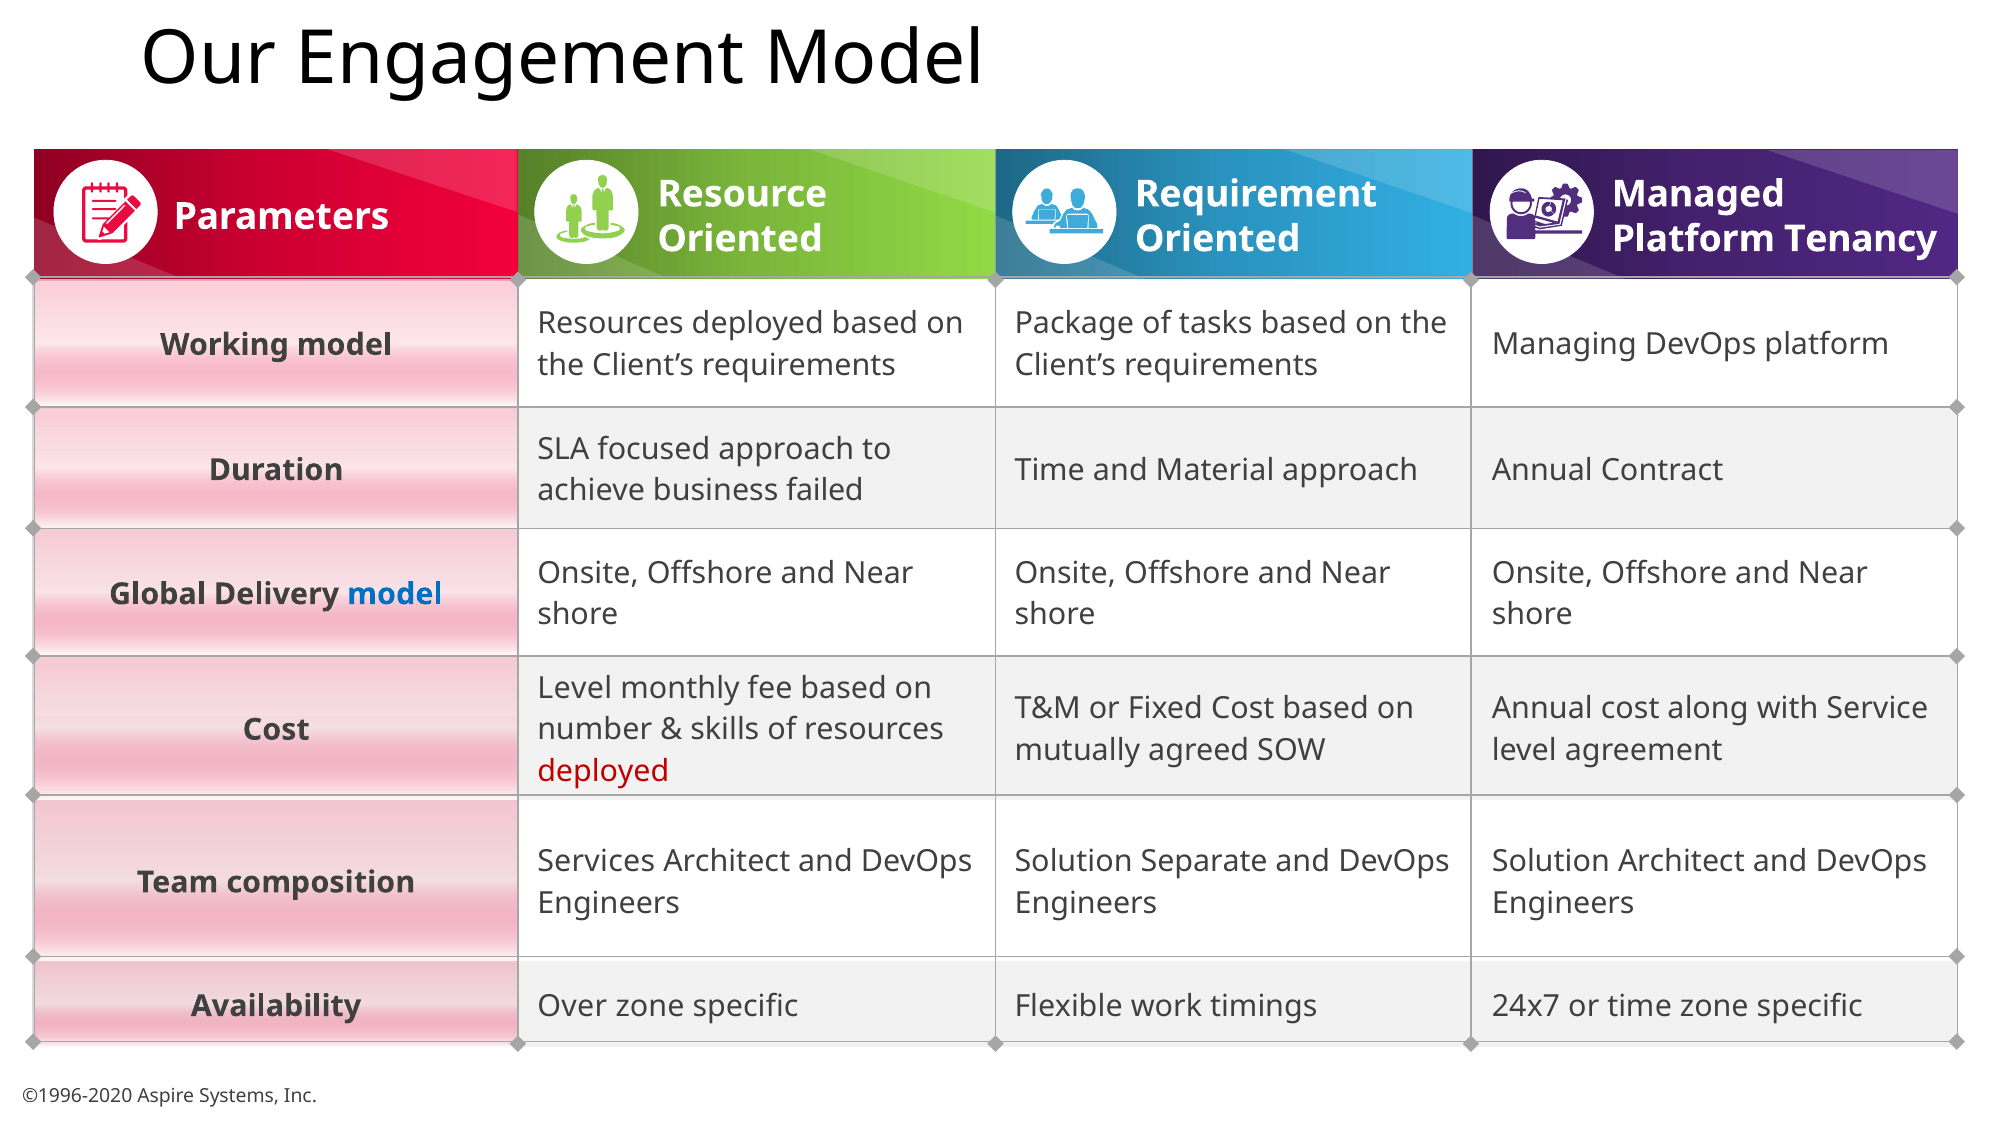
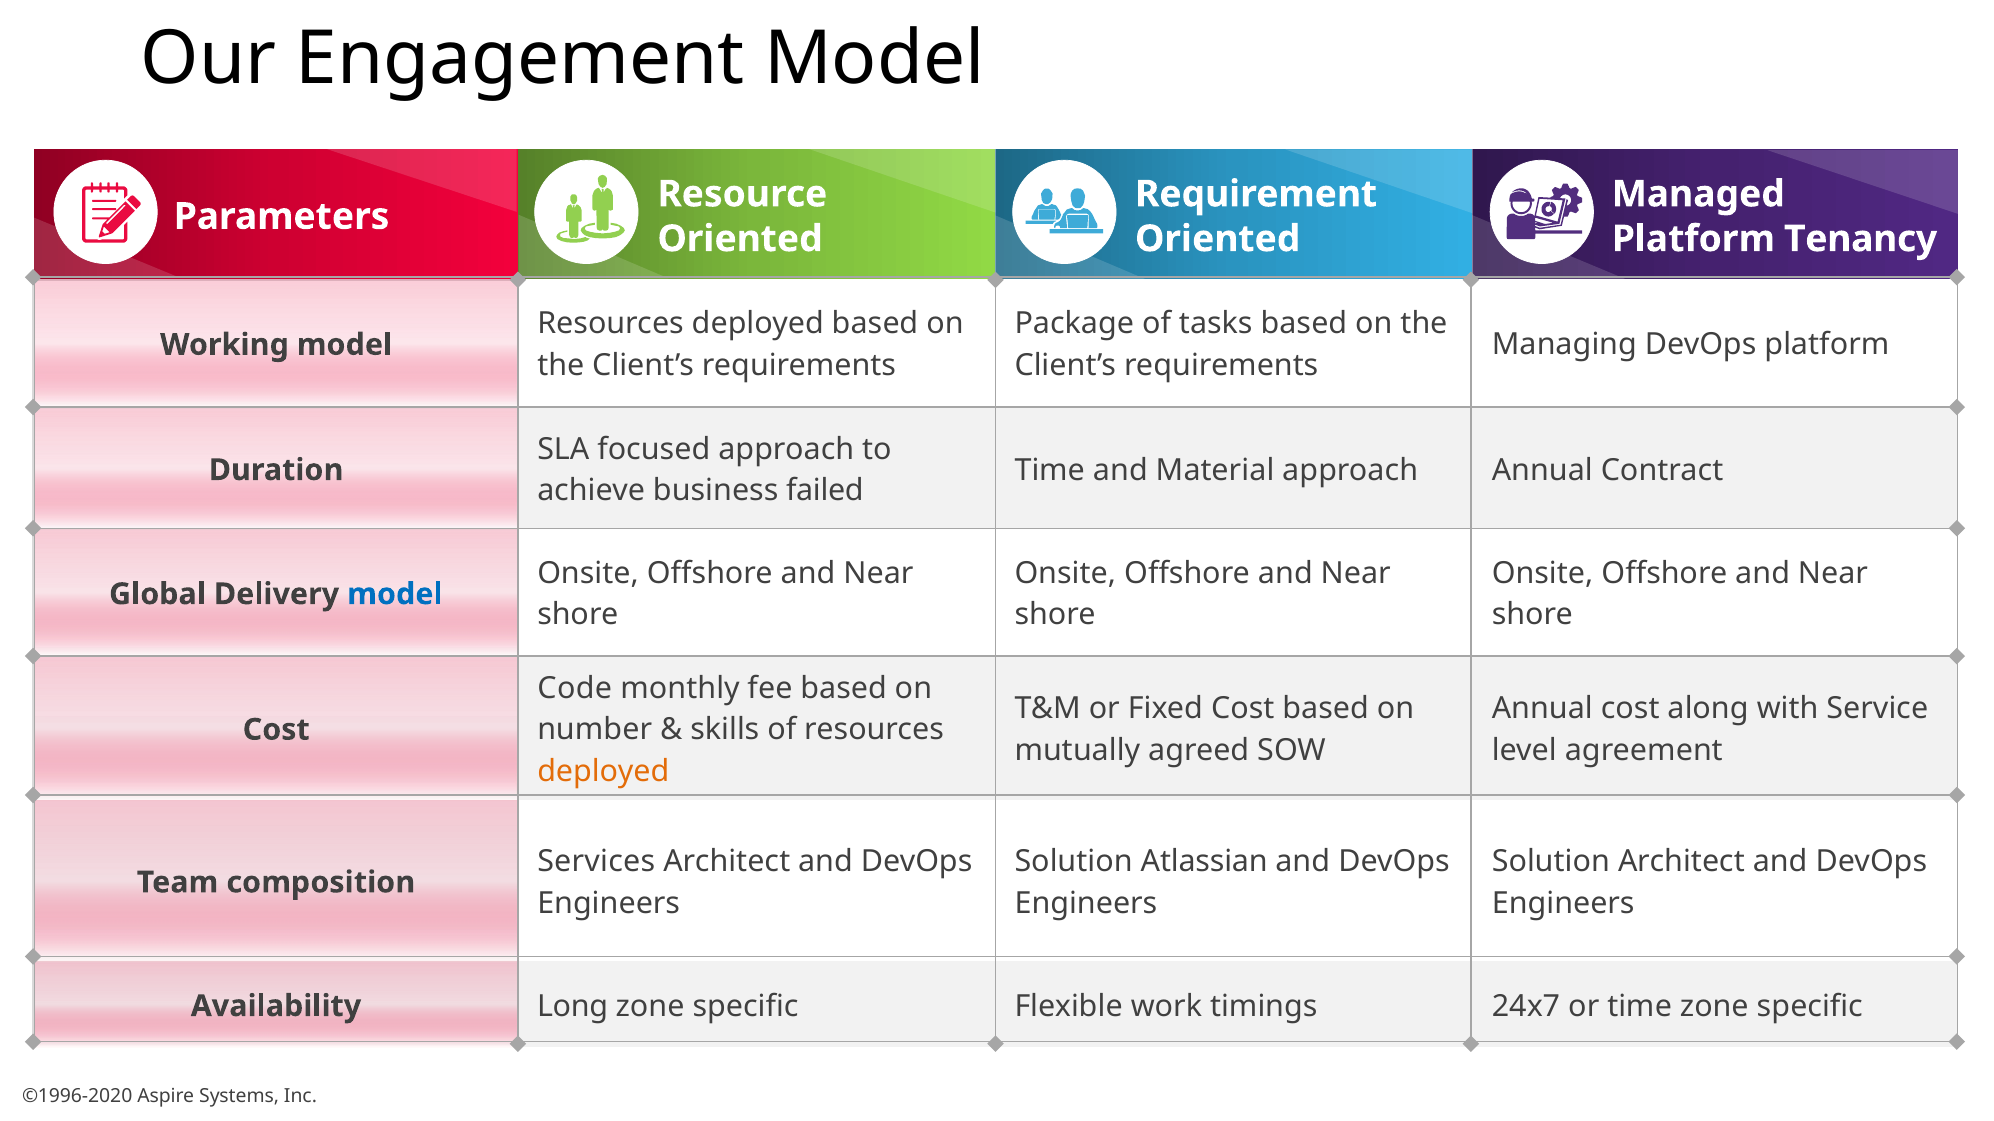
Level: Level -> Code (575, 689)
deployed colour: red -> orange (603, 772)
Separate: Separate -> Atlassian (1204, 862)
Over: Over -> Long (573, 1007)
